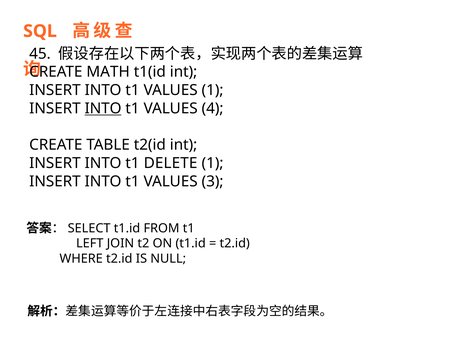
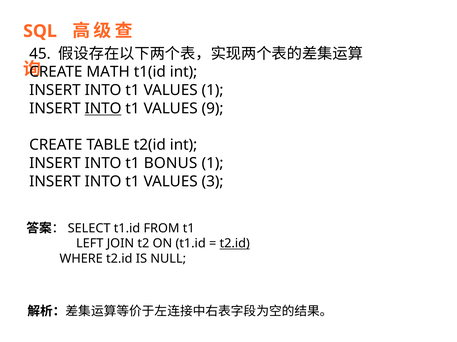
4: 4 -> 9 (213, 109)
DELETE: DELETE -> BONUS (171, 164)
t2.id underline: none -> present (235, 244)
